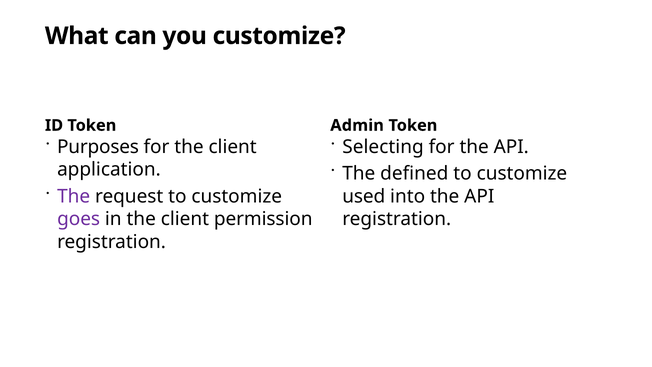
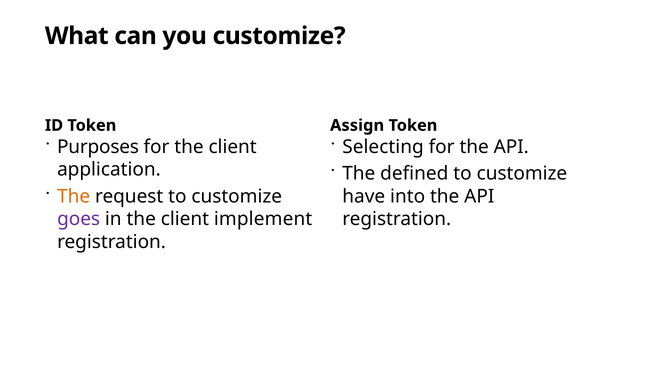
Admin: Admin -> Assign (357, 125)
The colour: purple -> orange (74, 196)
used: used -> have (364, 196)
permission: permission -> implement (263, 219)
